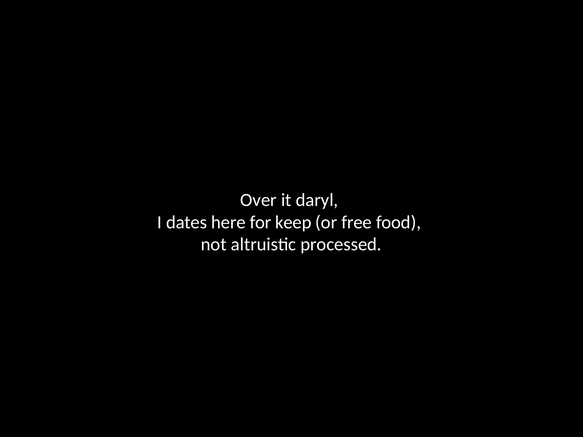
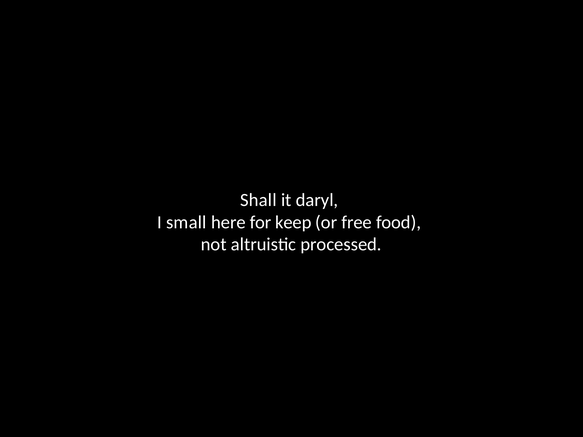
Over: Over -> Shall (258, 200)
dates: dates -> small (186, 222)
